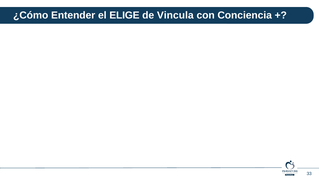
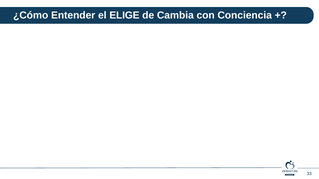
Vincula: Vincula -> Cambia (175, 15)
